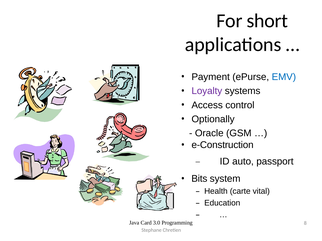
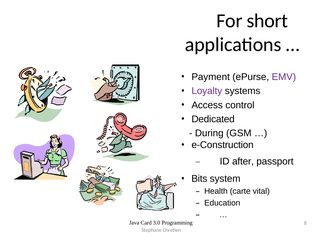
EMV colour: blue -> purple (284, 77)
Optionally: Optionally -> Dedicated (213, 119)
Oracle: Oracle -> During (209, 133)
auto: auto -> after (243, 162)
